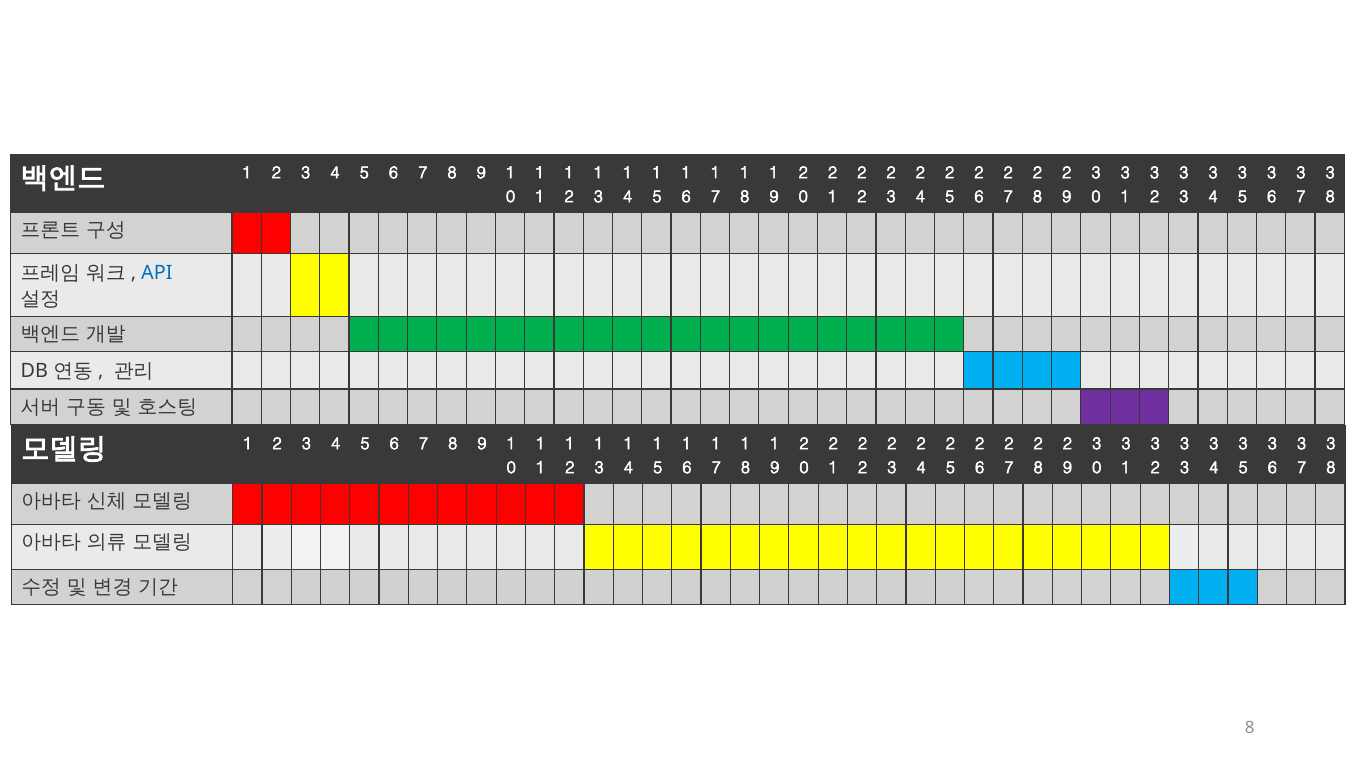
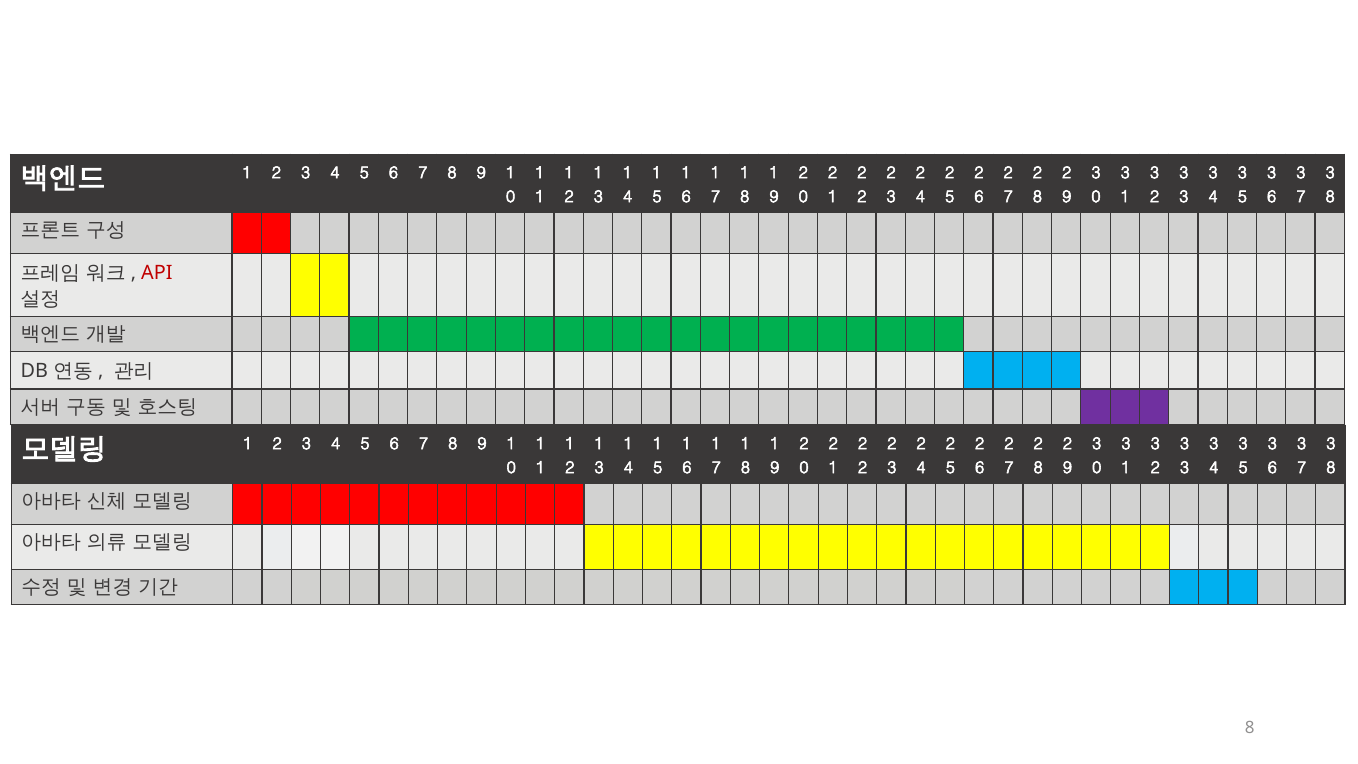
API colour: blue -> red (157, 273)
